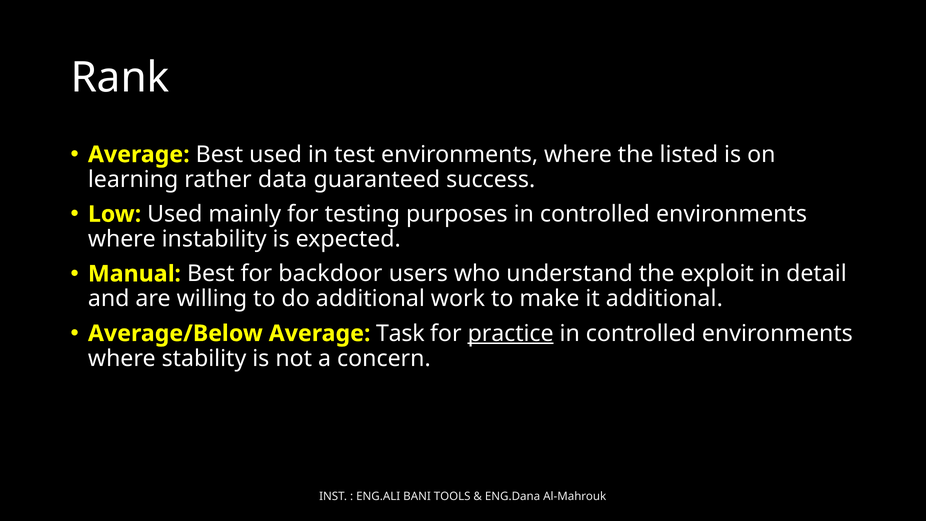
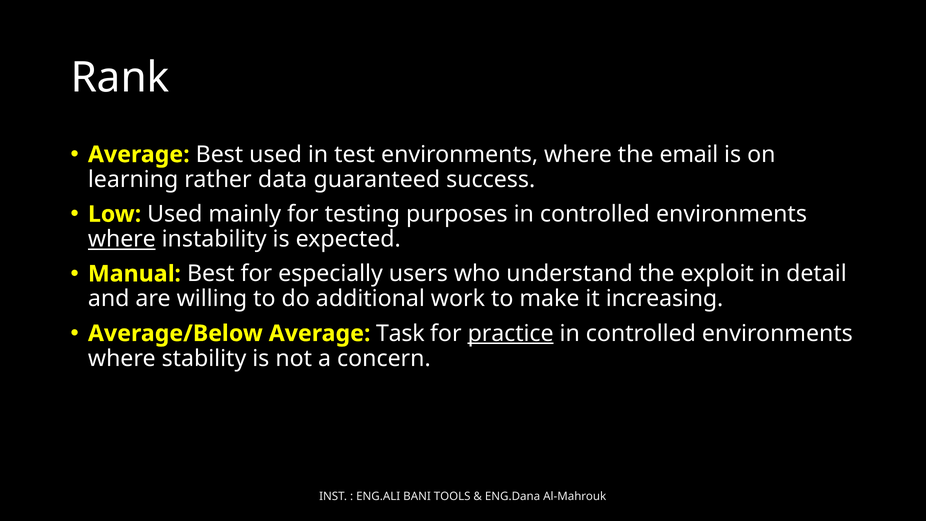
listed: listed -> email (689, 154)
where underline: none -> present (122, 239)
backdoor: backdoor -> especially (330, 274)
it additional: additional -> increasing (665, 299)
